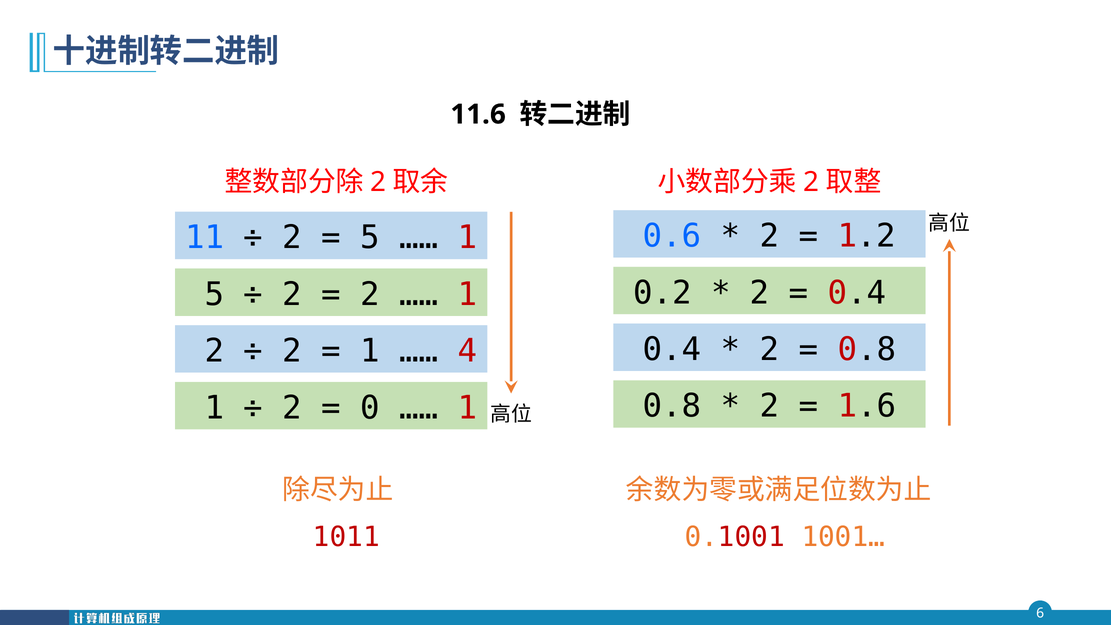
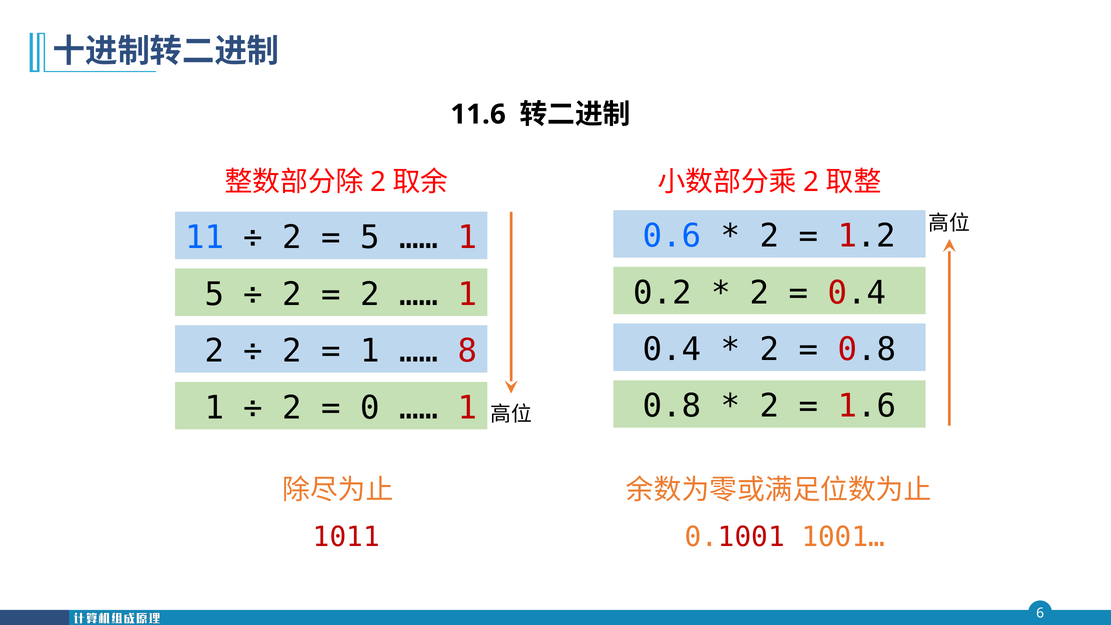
4: 4 -> 8 (468, 351)
